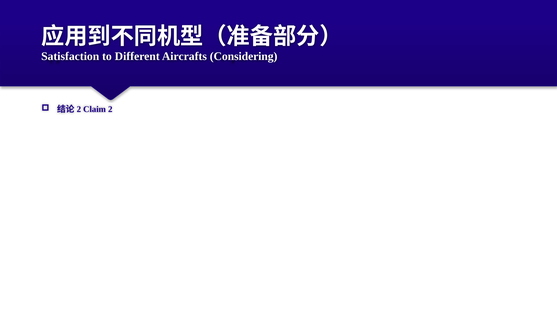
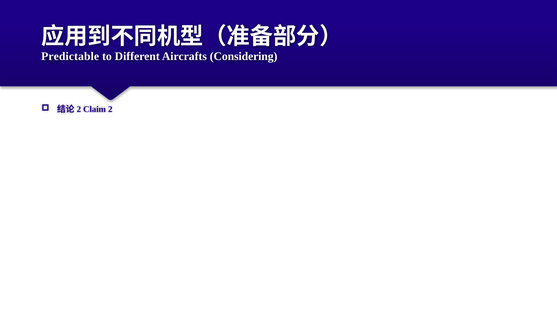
Satisfaction: Satisfaction -> Predictable (70, 57)
